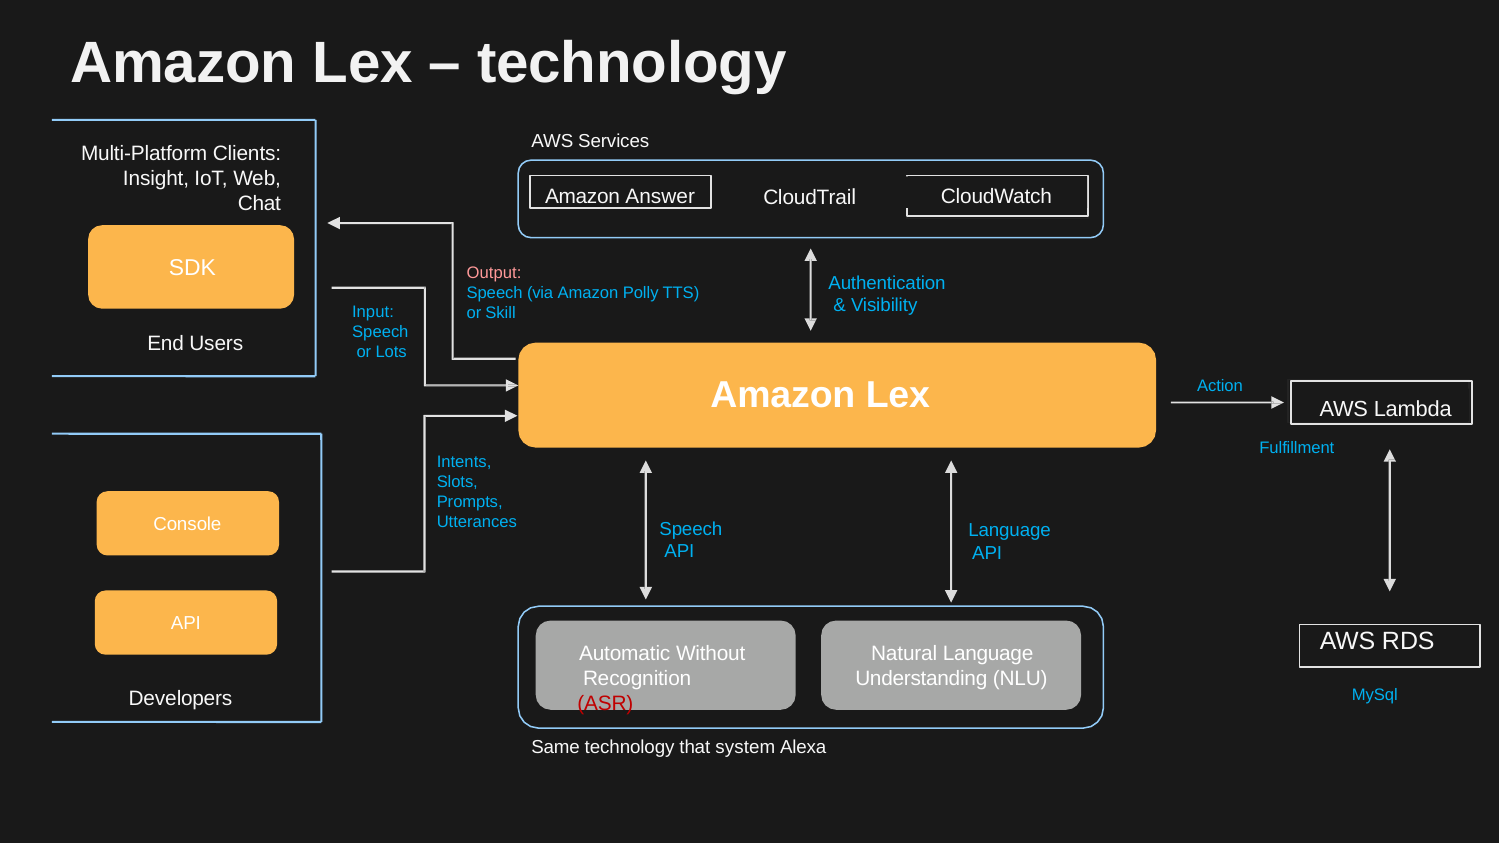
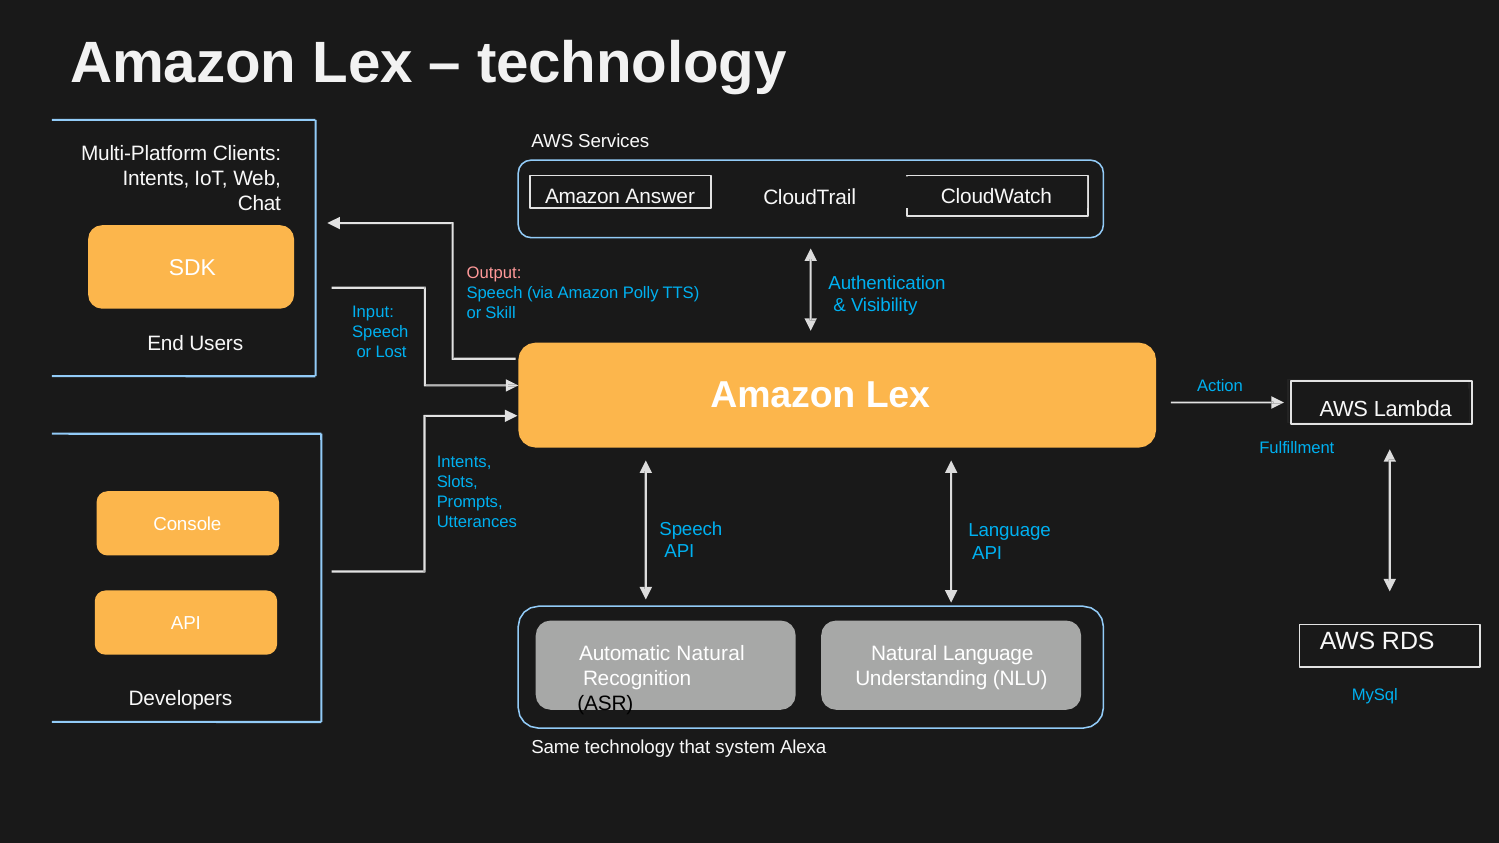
Insight: Insight -> Intents (156, 178)
Lots: Lots -> Lost (391, 352)
Automatic Without: Without -> Natural (710, 654)
ASR colour: red -> black (605, 704)
